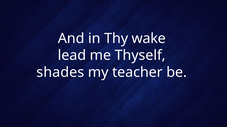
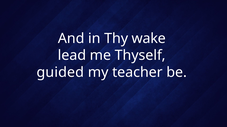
shades: shades -> guided (60, 73)
